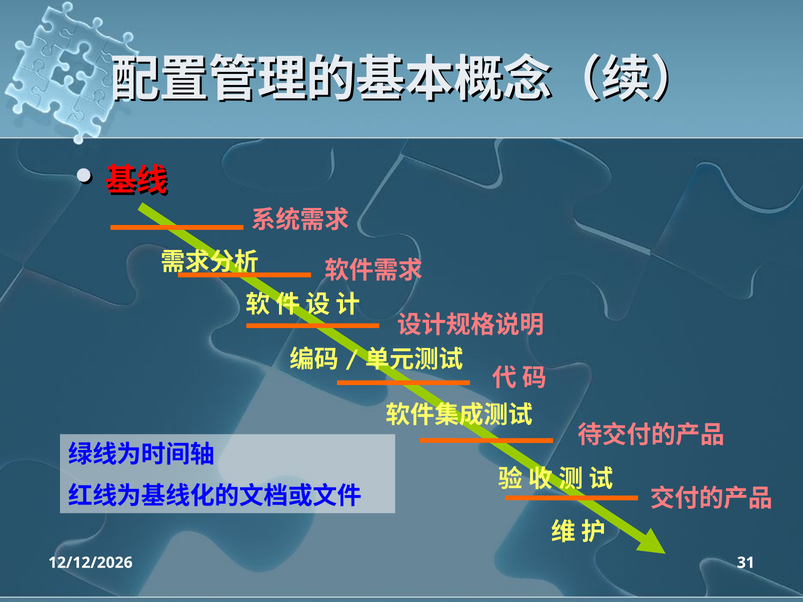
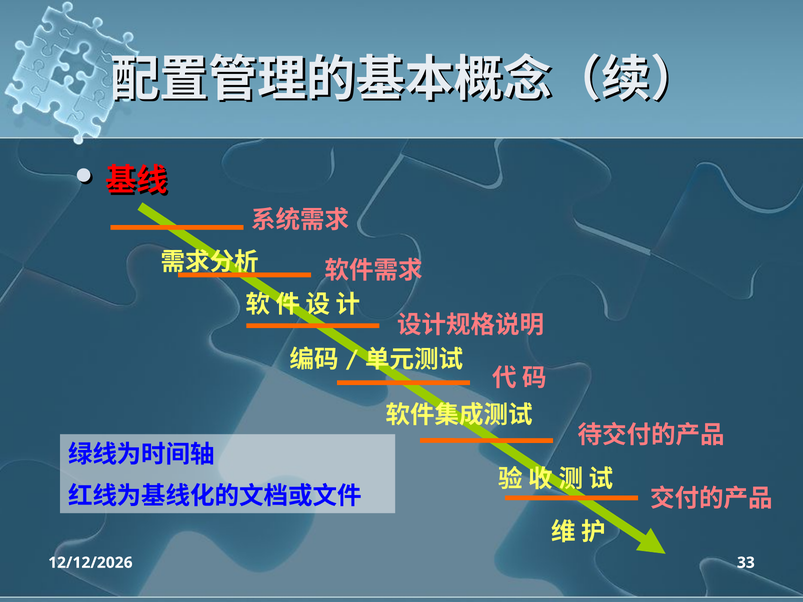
31: 31 -> 33 (746, 563)
